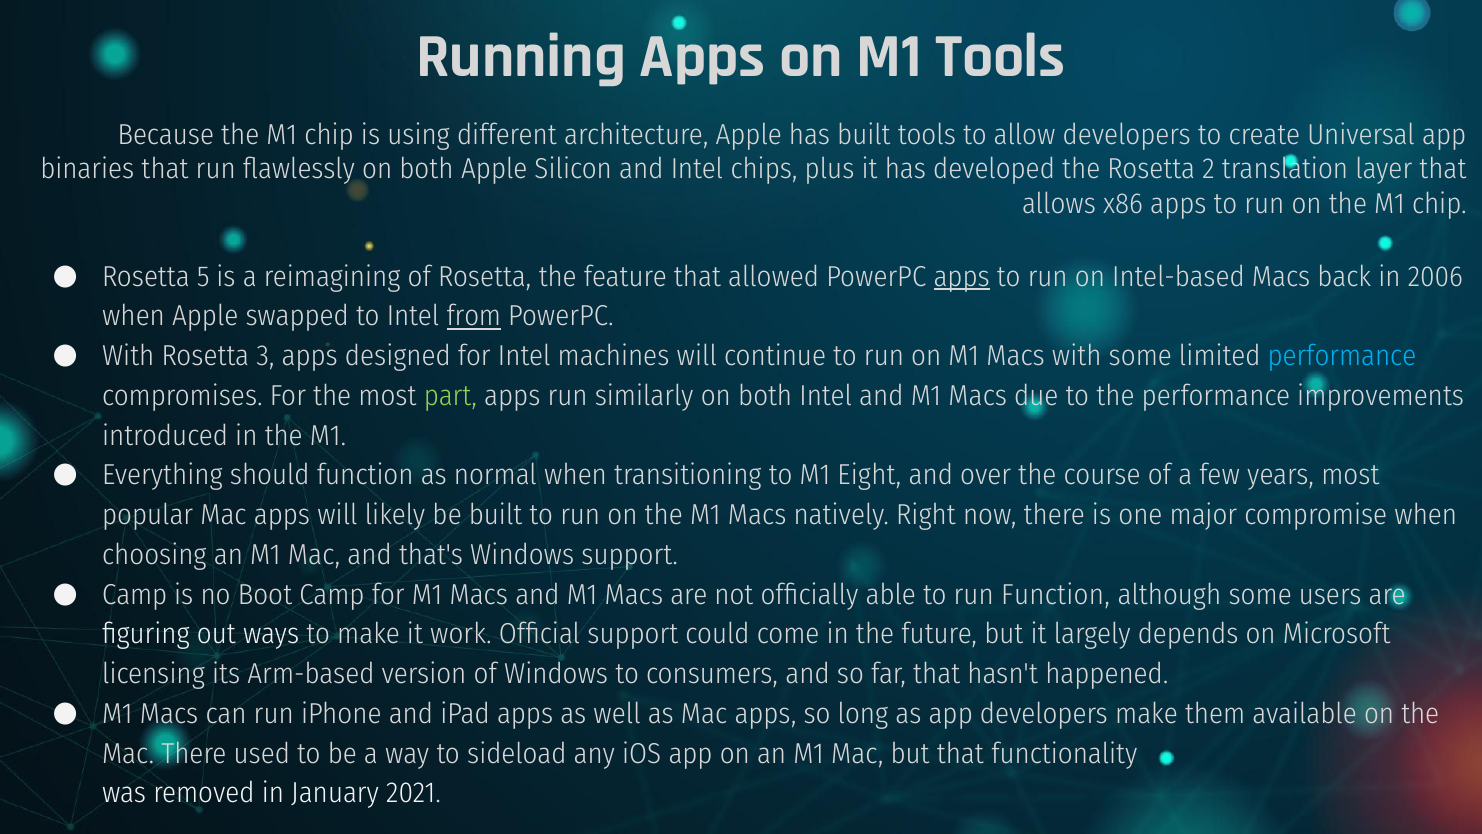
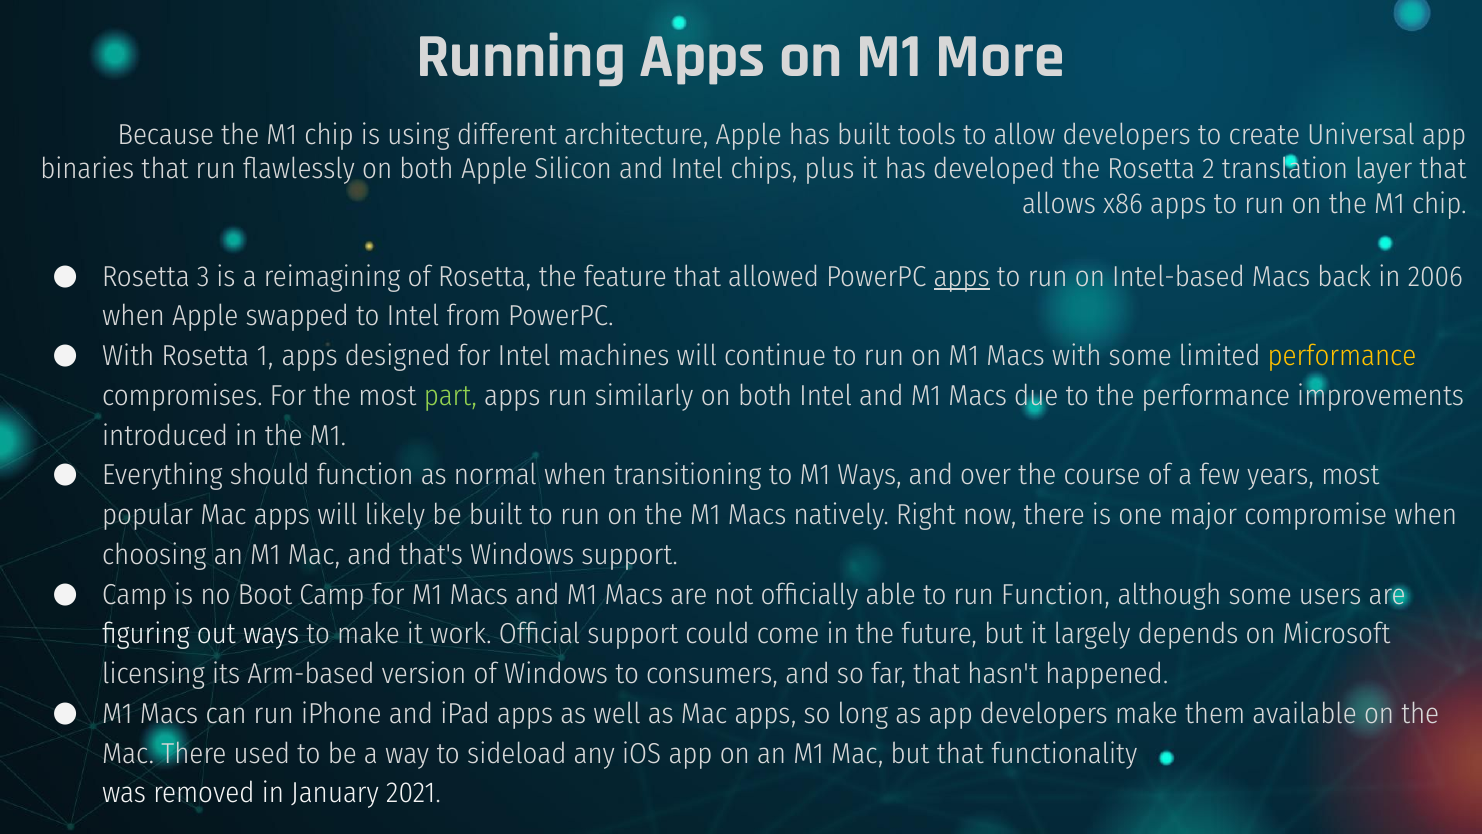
M1 Tools: Tools -> More (1000, 56)
5: 5 -> 3 (203, 277)
from underline: present -> none (474, 316)
3: 3 -> 1 (265, 356)
performance colour: light blue -> yellow (1342, 356)
M1 Eight: Eight -> Ways (870, 475)
